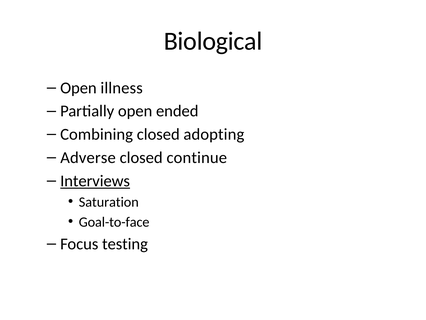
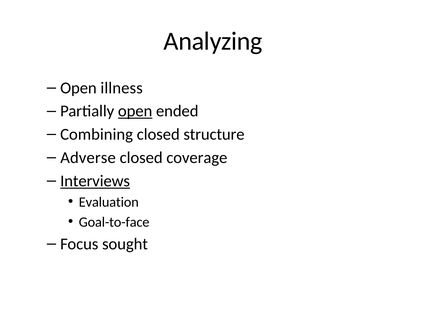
Biological: Biological -> Analyzing (213, 41)
open underline: none -> present (135, 111)
adopting: adopting -> structure (214, 134)
continue: continue -> coverage (197, 157)
Saturation: Saturation -> Evaluation (109, 202)
testing: testing -> sought (125, 244)
